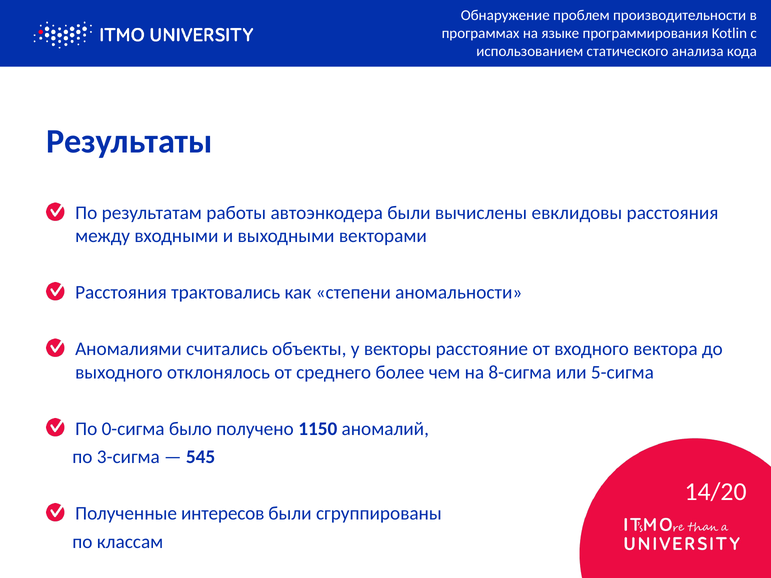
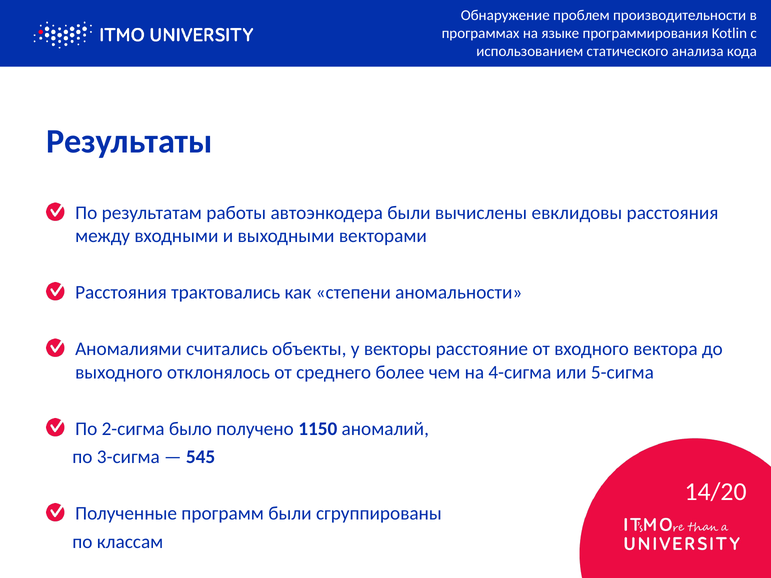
8-сигма: 8-сигма -> 4-сигма (520, 372)
0-сигма: 0-сигма -> 2-сигма (133, 429)
интересов: интересов -> программ (223, 514)
